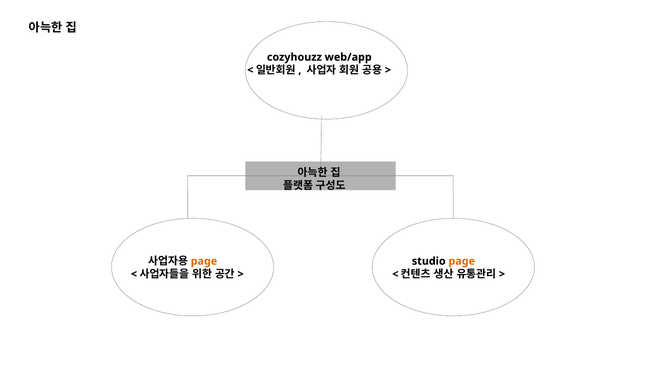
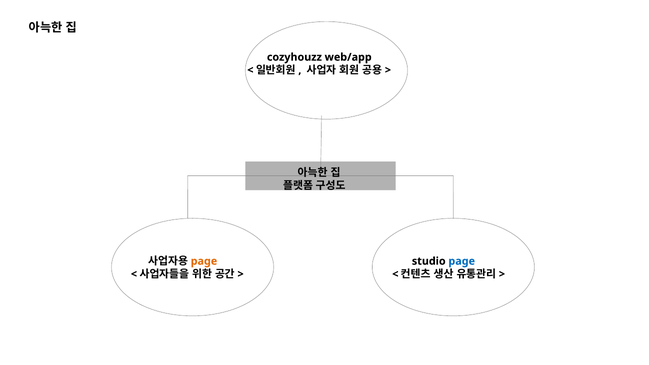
page colour: orange -> blue (462, 261)
